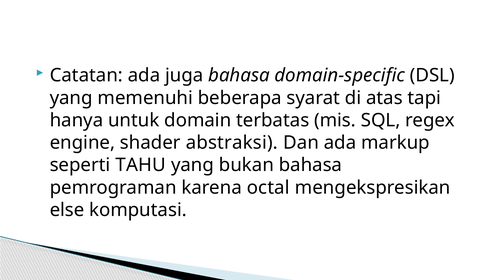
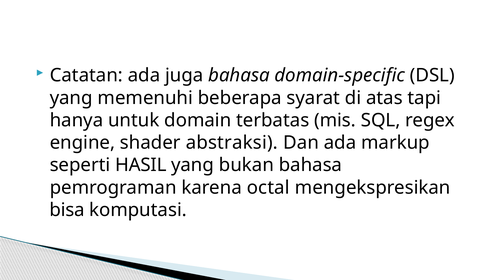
TAHU: TAHU -> HASIL (141, 165)
else: else -> bisa (67, 210)
